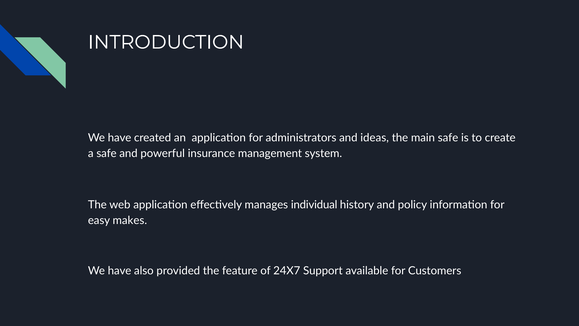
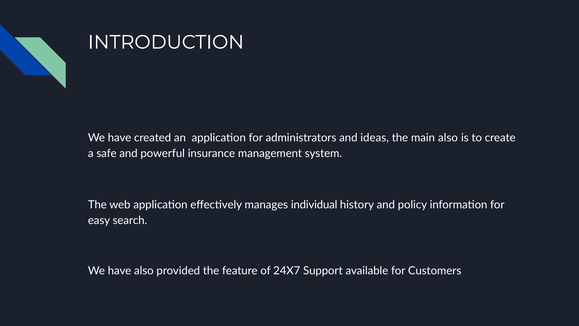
main safe: safe -> also (448, 138)
makes: makes -> search (130, 220)
